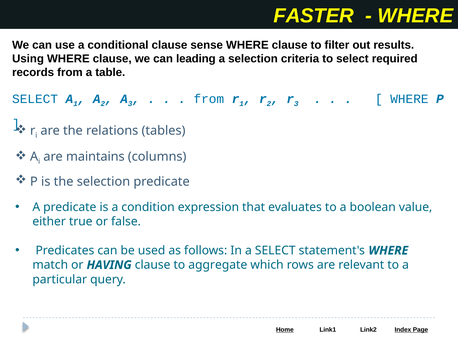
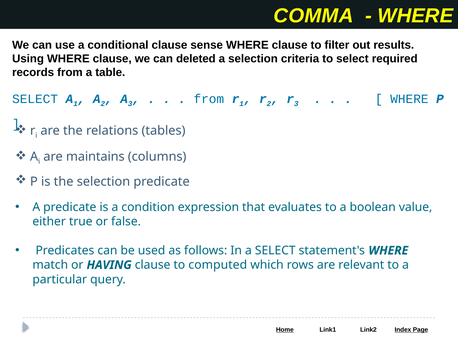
FASTER: FASTER -> COMMA (314, 16)
leading: leading -> deleted (196, 59)
aggregate: aggregate -> computed (218, 265)
